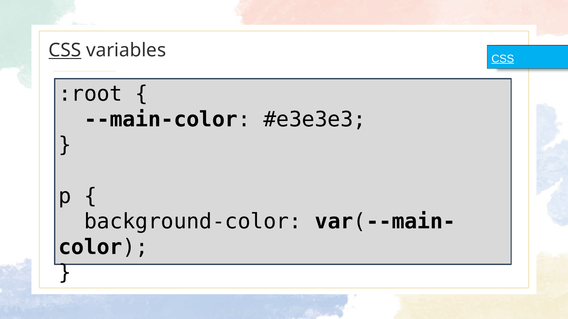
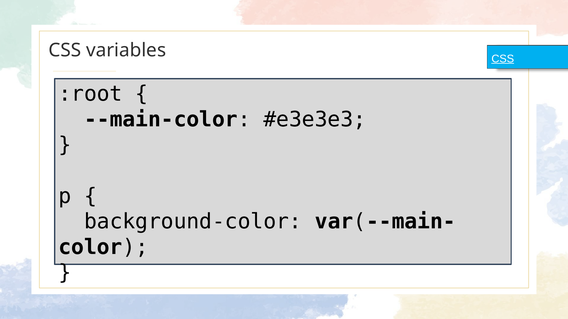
CSS underline: present -> none (65, 50)
